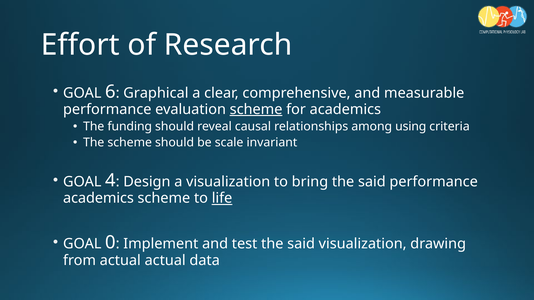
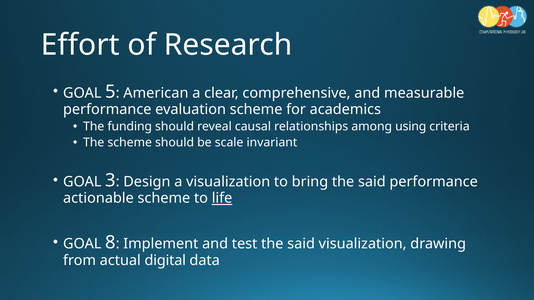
6: 6 -> 5 (110, 92)
Graphical: Graphical -> American (156, 93)
scheme underline: present -> none (256, 109)
4: 4 -> 3 (110, 181)
academics: academics -> actionable (98, 198)
0: 0 -> 8 (110, 243)
actual actual: actual -> digital (165, 261)
